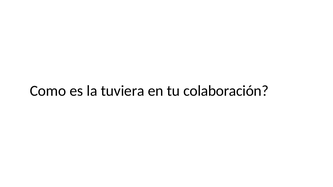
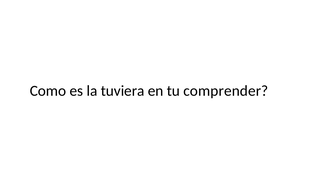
colaboración: colaboración -> comprender (226, 91)
